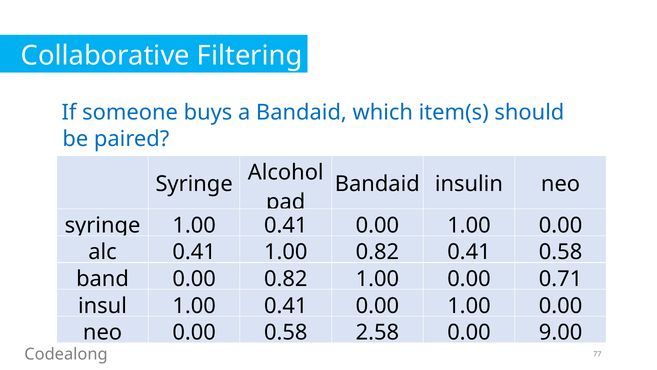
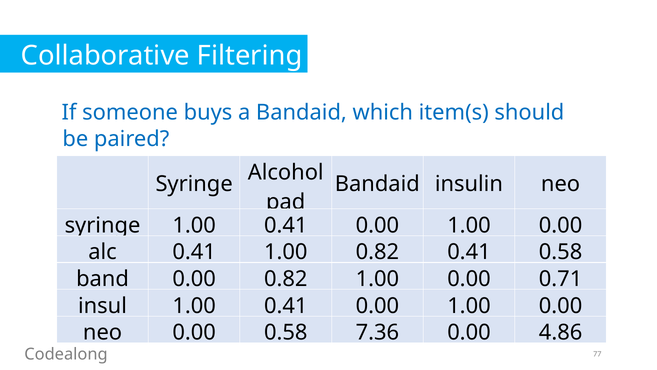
2.58: 2.58 -> 7.36 (377, 332)
9.00: 9.00 -> 4.86 (561, 332)
